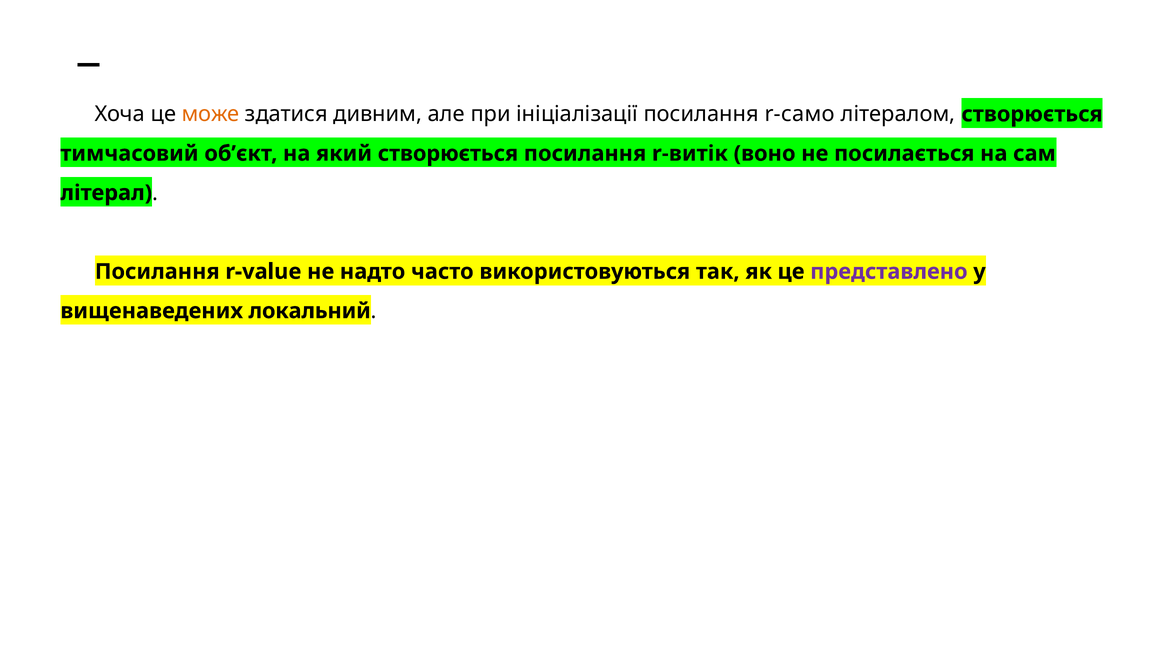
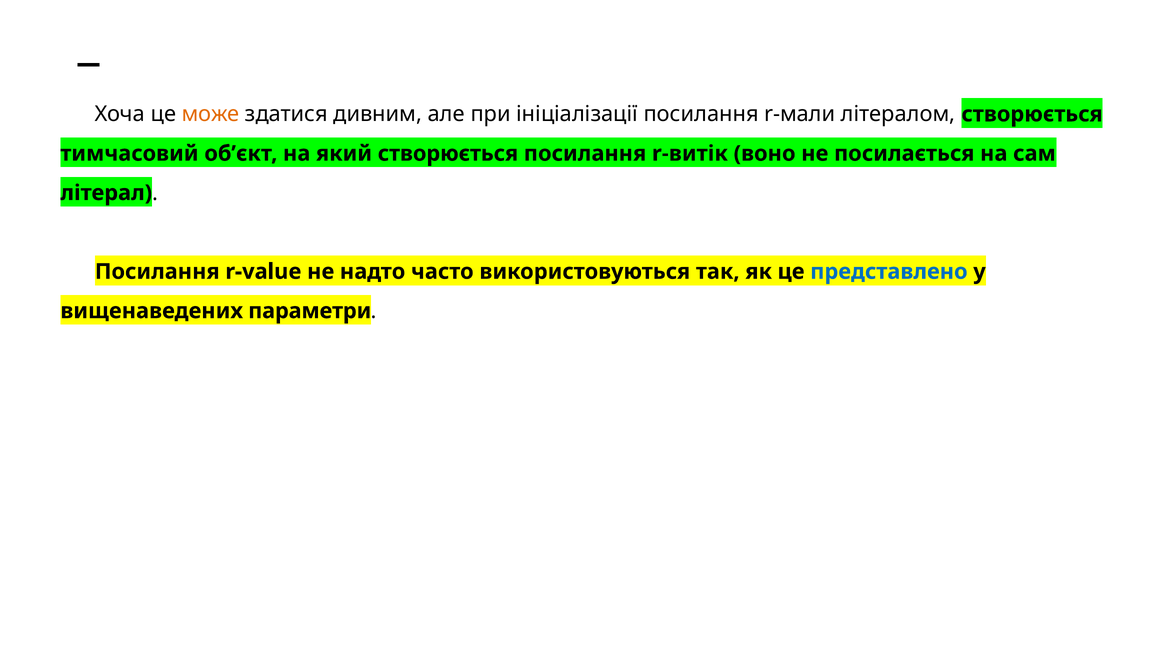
r-само: r-само -> r-мали (800, 114)
представлено colour: purple -> blue (889, 272)
локальний: локальний -> параметри (310, 311)
